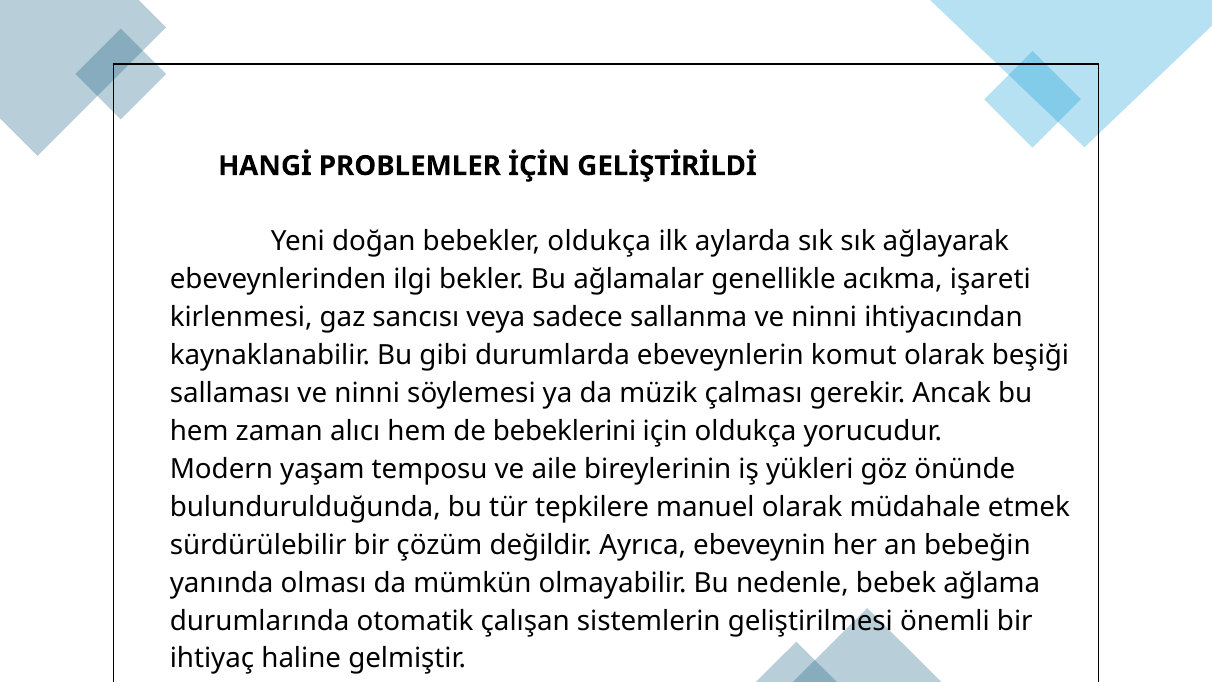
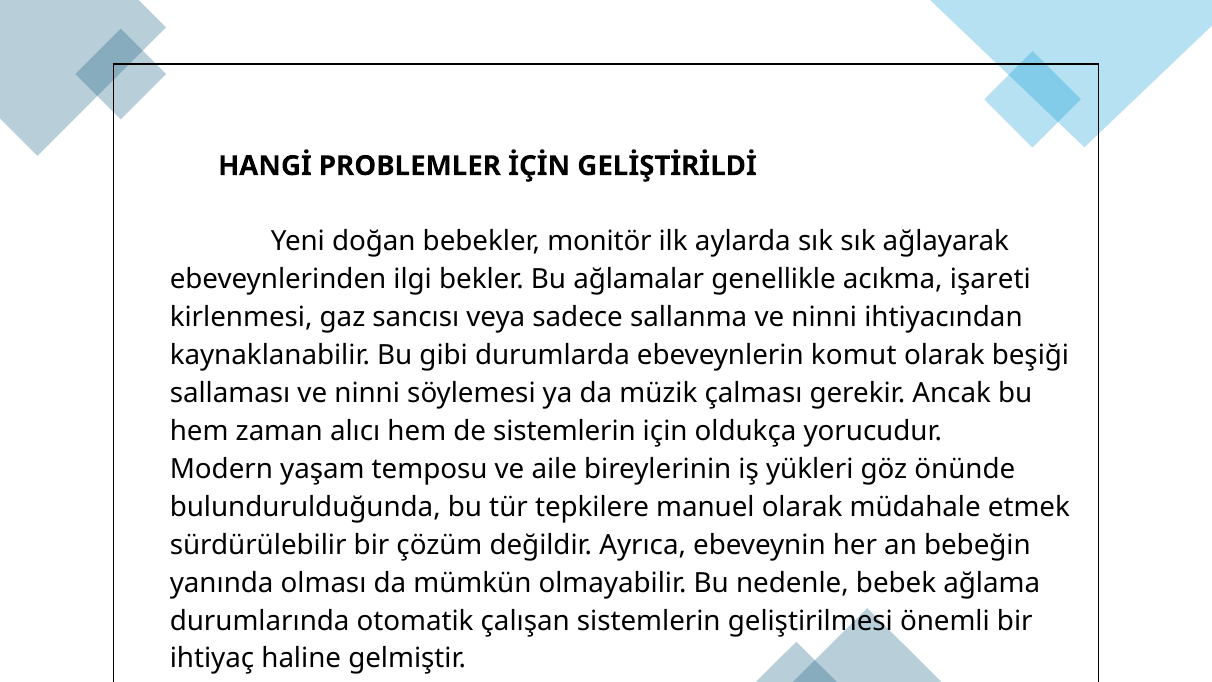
bebekler oldukça: oldukça -> monitör (599, 242)
de bebeklerini: bebeklerini -> sistemlerin (564, 431)
